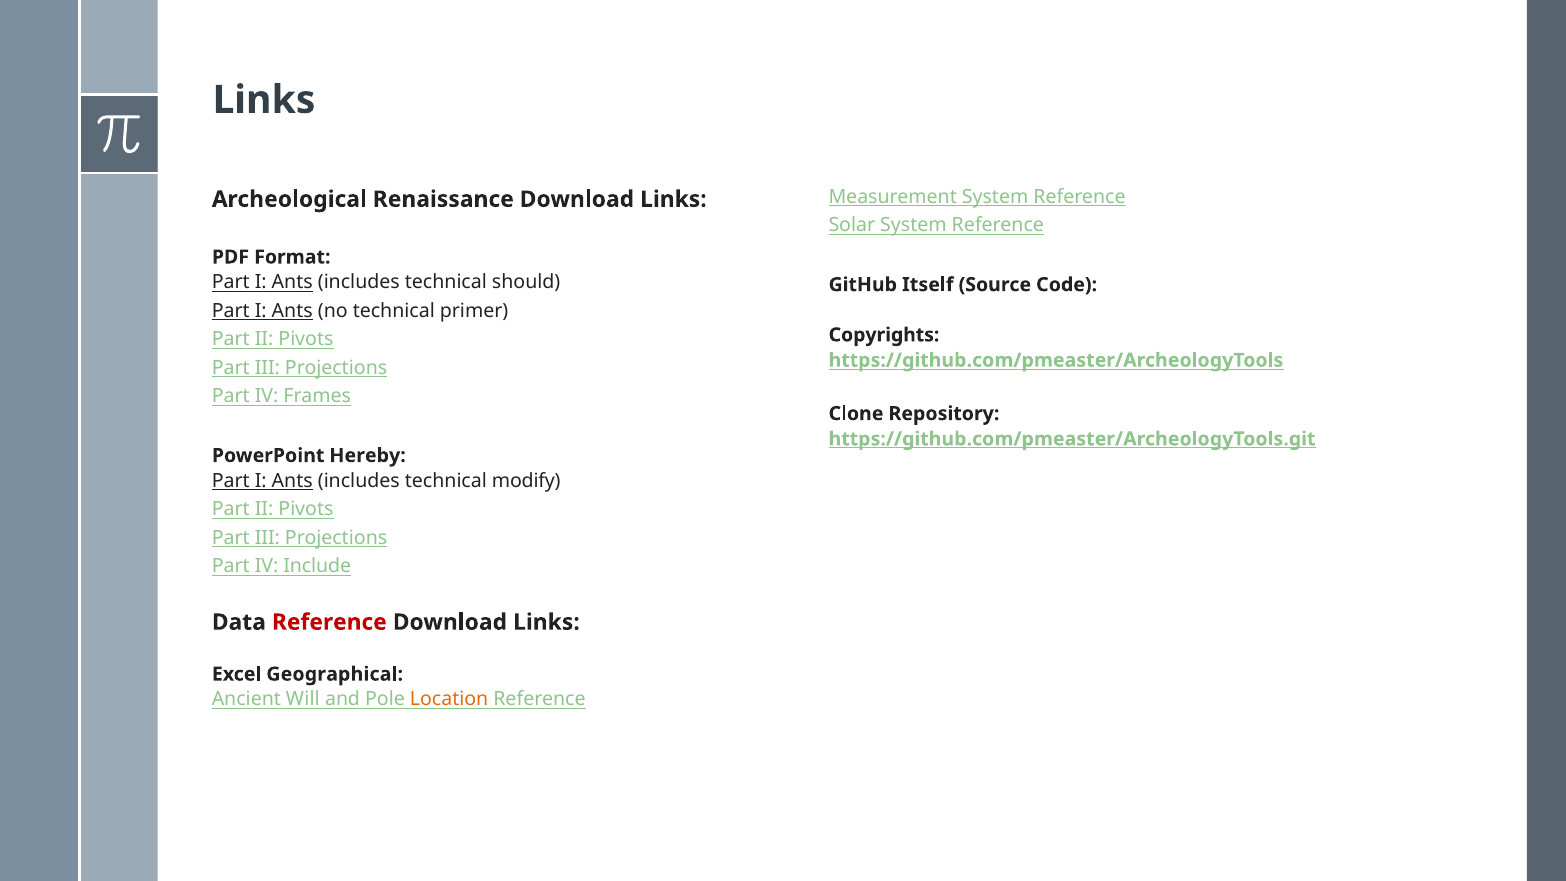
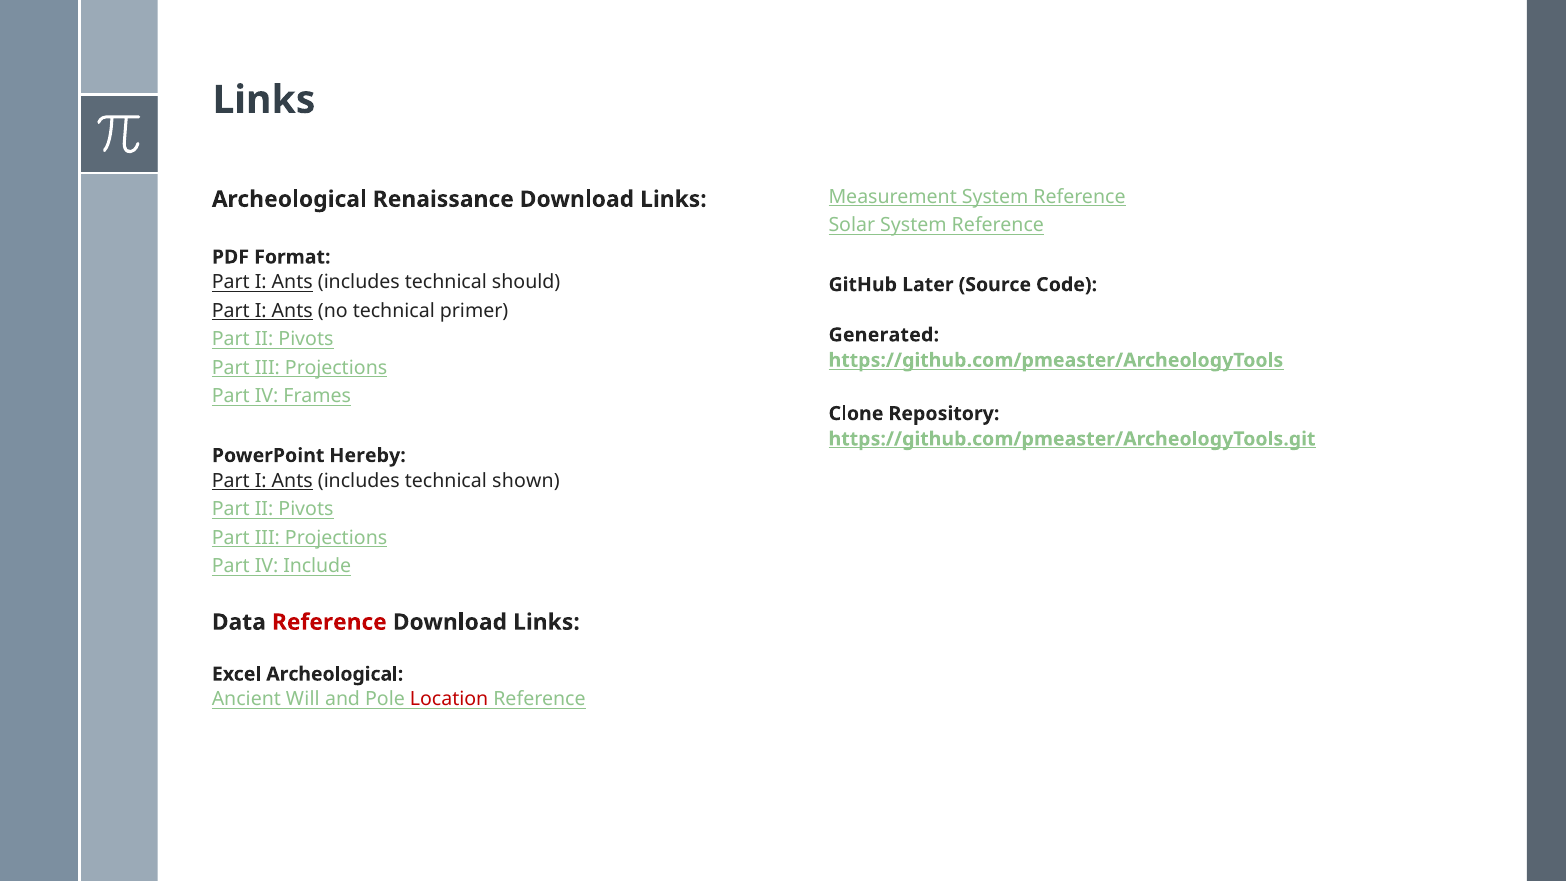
Itself: Itself -> Later (928, 285)
Copyrights: Copyrights -> Generated (884, 335)
modify: modify -> shown (526, 481)
Excel Geographical: Geographical -> Archeological (335, 674)
Location colour: orange -> red (449, 700)
